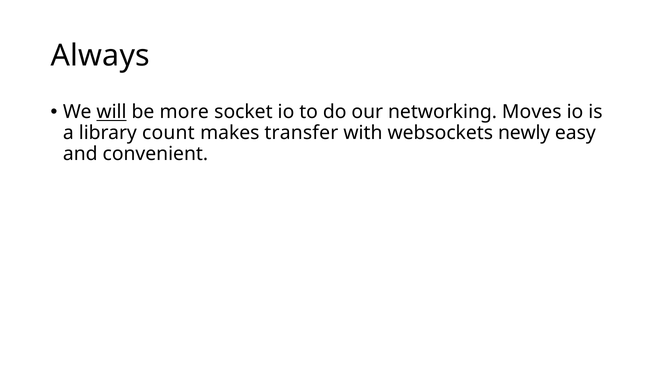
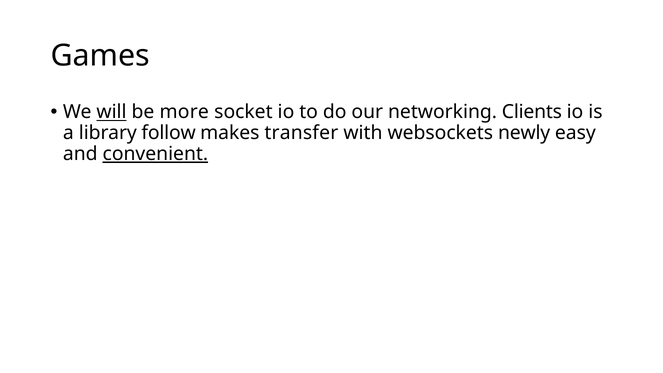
Always: Always -> Games (100, 56)
Moves: Moves -> Clients (532, 112)
count: count -> follow (169, 133)
convenient underline: none -> present (155, 154)
